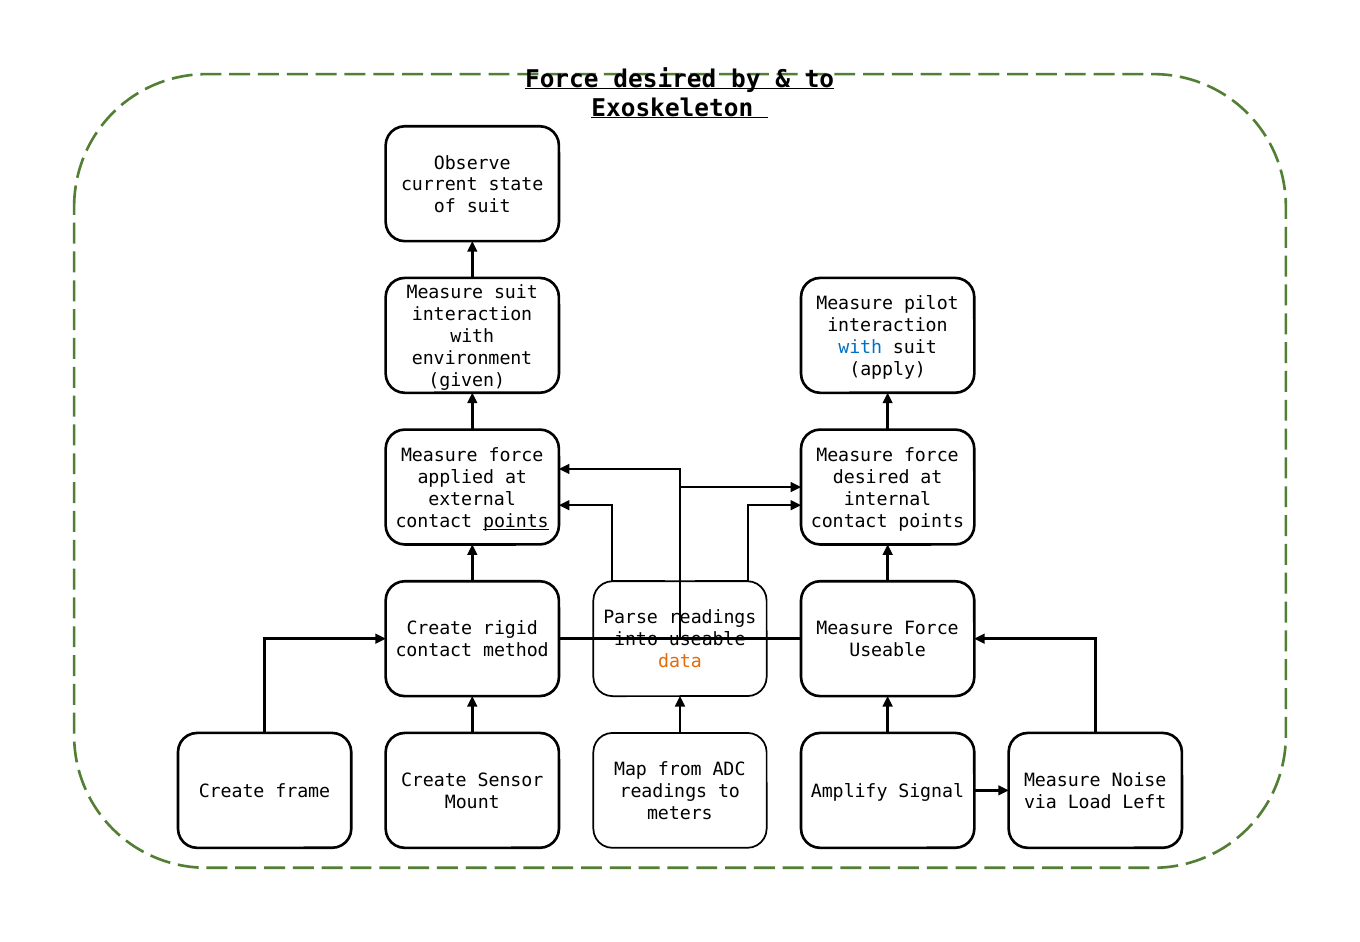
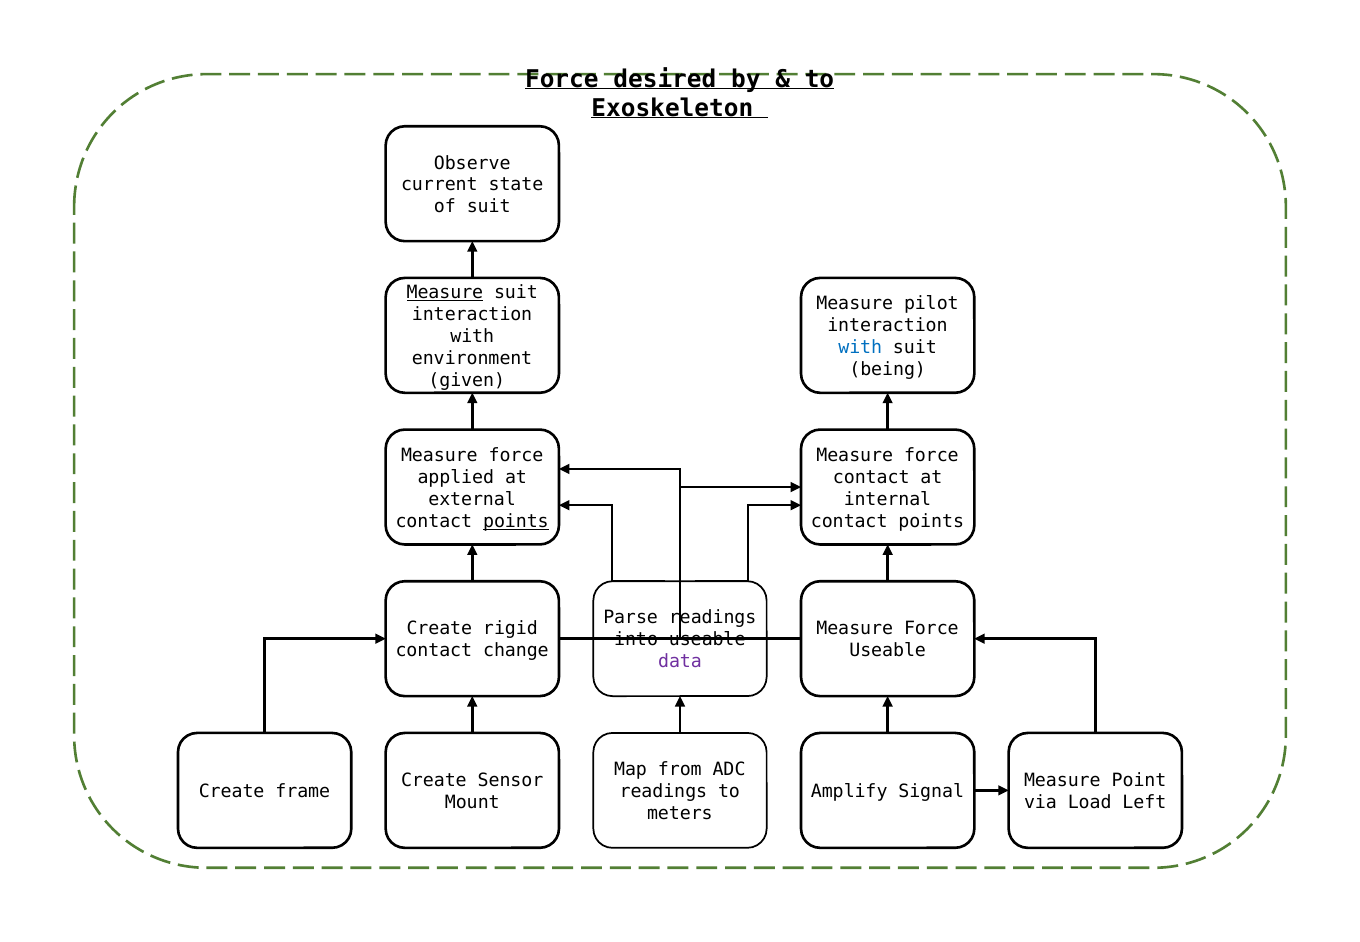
Measure underline: none -> present (445, 293)
apply: apply -> being (888, 369)
desired: desired -> contact (871, 477)
method: method -> change (516, 651)
data colour: orange -> purple (680, 662)
Noise: Noise -> Point (1139, 780)
